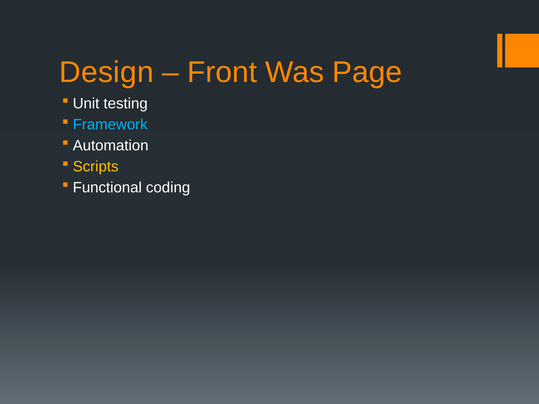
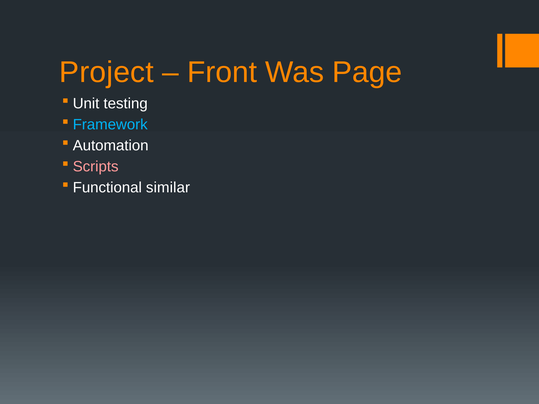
Design: Design -> Project (107, 72)
Scripts colour: yellow -> pink (96, 167)
coding: coding -> similar (168, 188)
